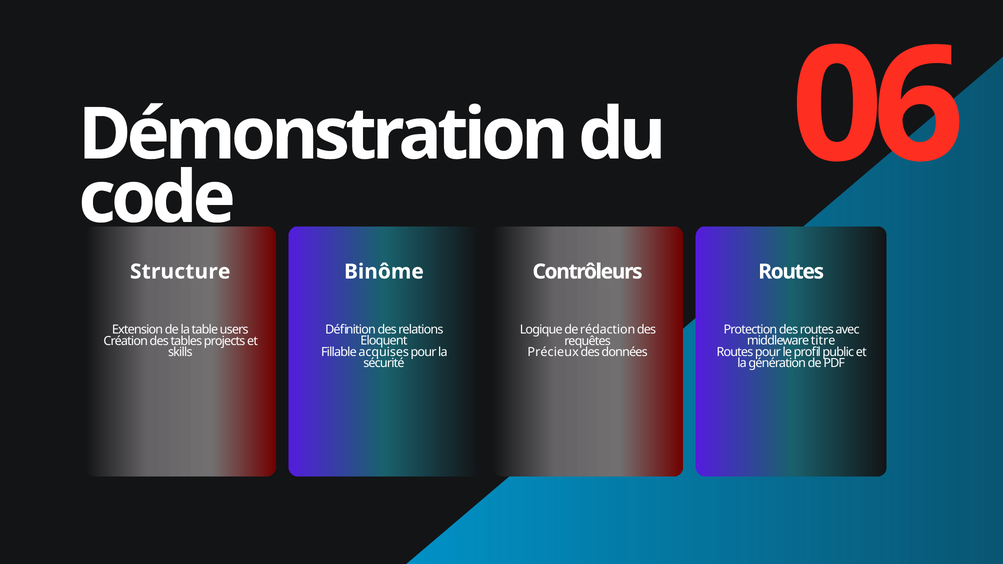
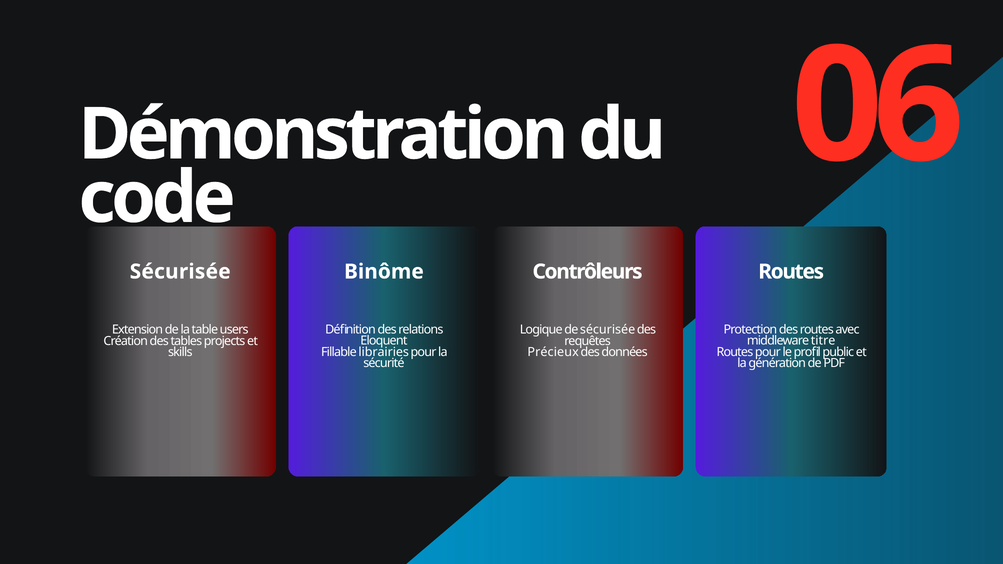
Structure: Structure -> Sécurisée (180, 272)
de rédaction: rédaction -> sécurisée (608, 330)
acquises: acquises -> librairies (384, 352)
